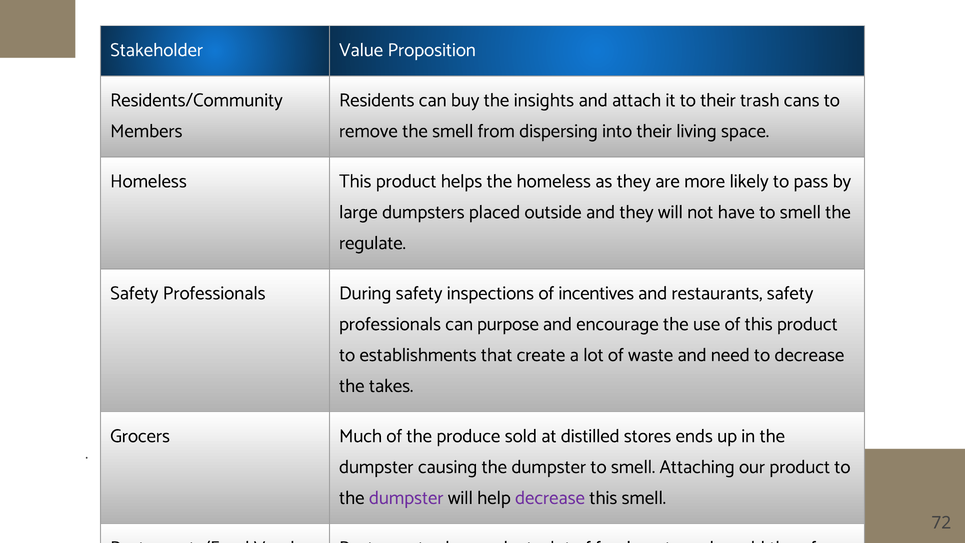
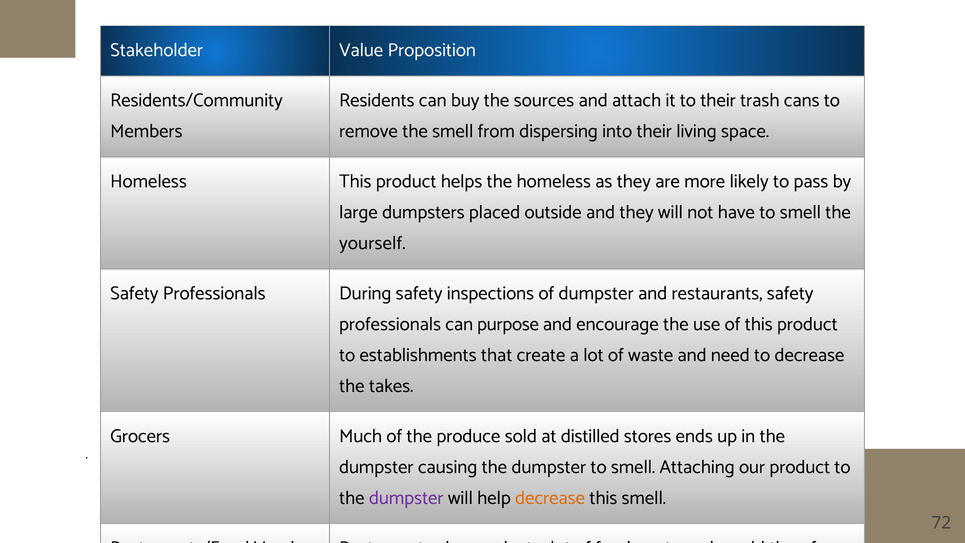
insights: insights -> sources (544, 100)
regulate: regulate -> yourself (372, 243)
of incentives: incentives -> dumpster (596, 293)
decrease colour: purple -> orange (550, 498)
